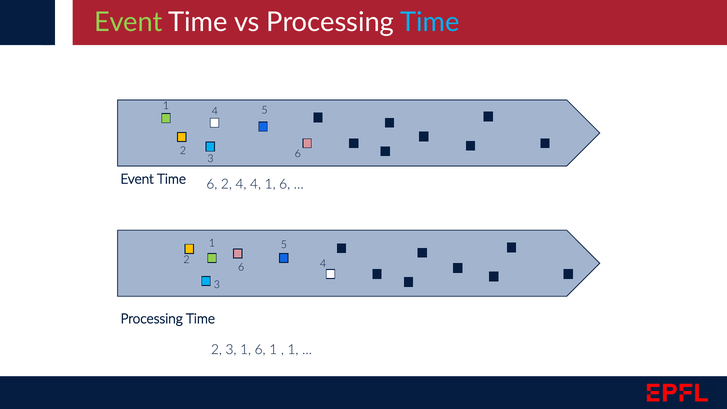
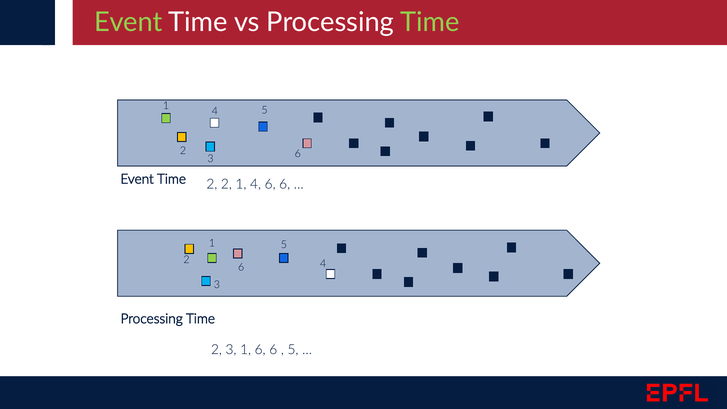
Time colour: light blue -> light green (430, 22)
6: 6 -> 2 (212, 184)
2 4: 4 -> 1 (241, 184)
4 1: 1 -> 6 (270, 184)
1 6 1: 1 -> 6 (273, 350)
1: 1 -> 5 (293, 350)
